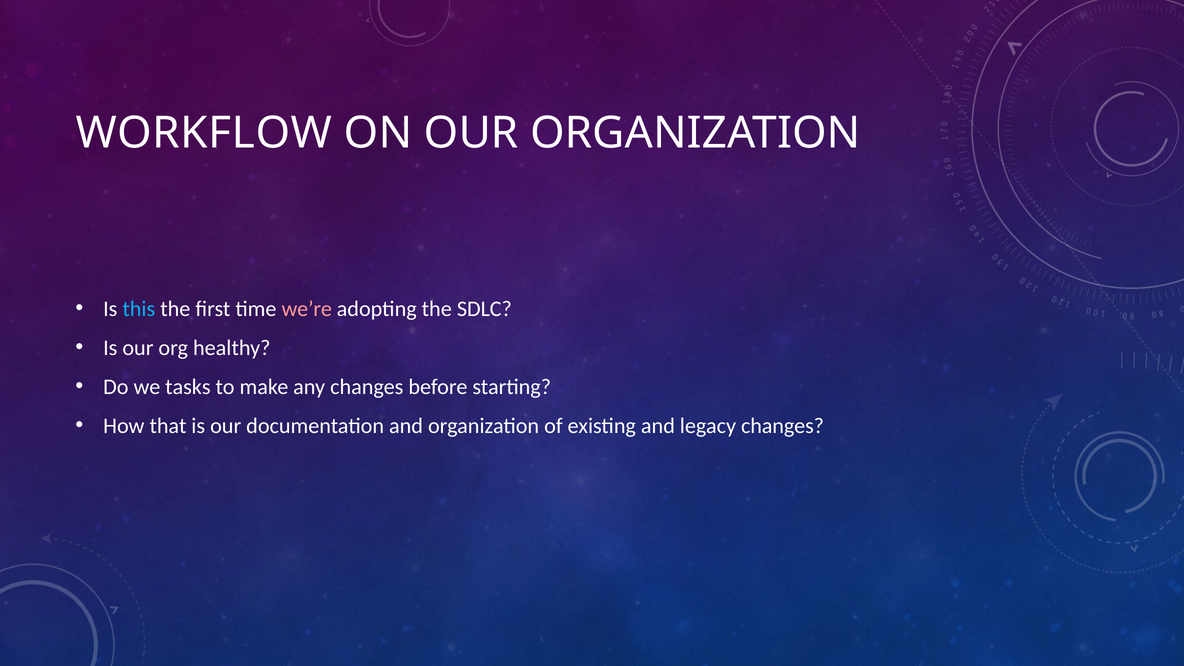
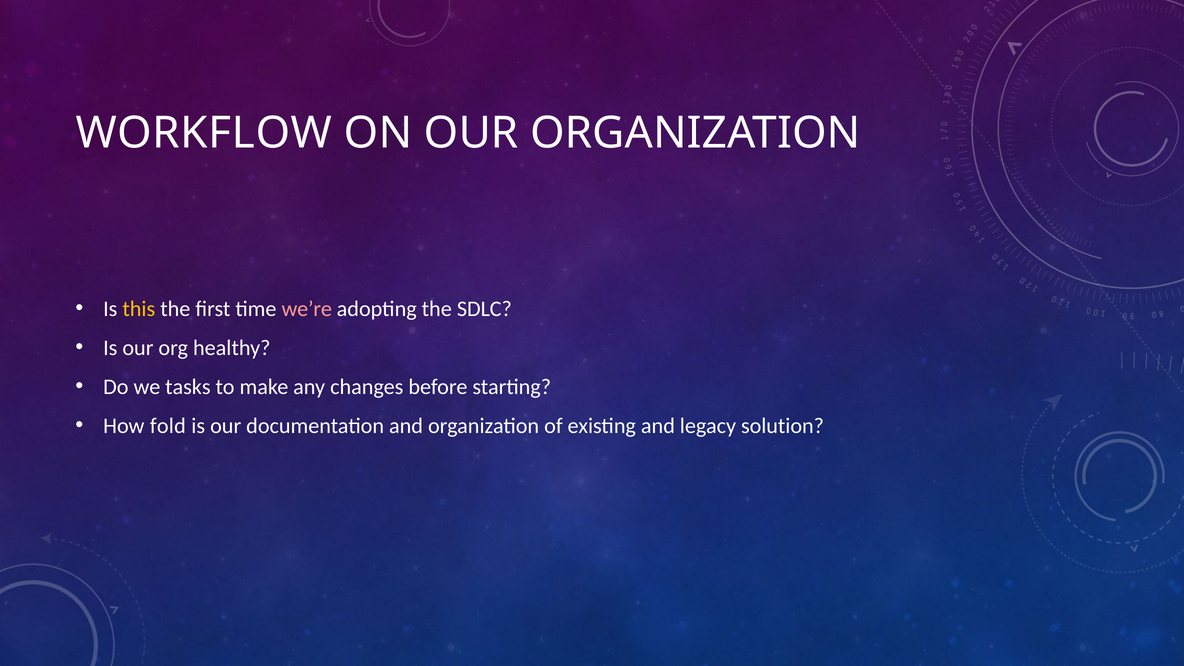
this colour: light blue -> yellow (139, 309)
that: that -> fold (168, 426)
legacy changes: changes -> solution (782, 426)
